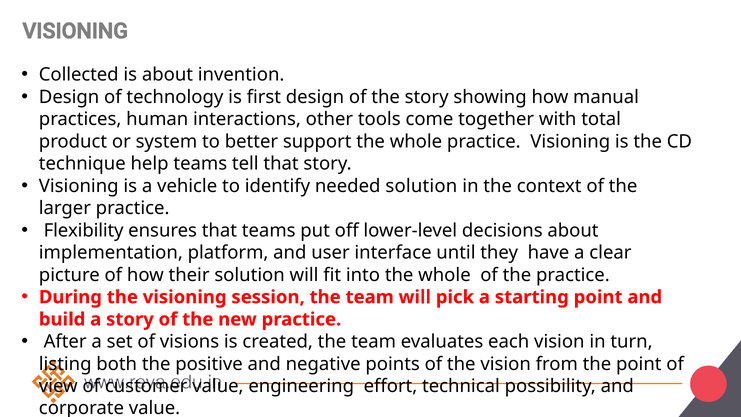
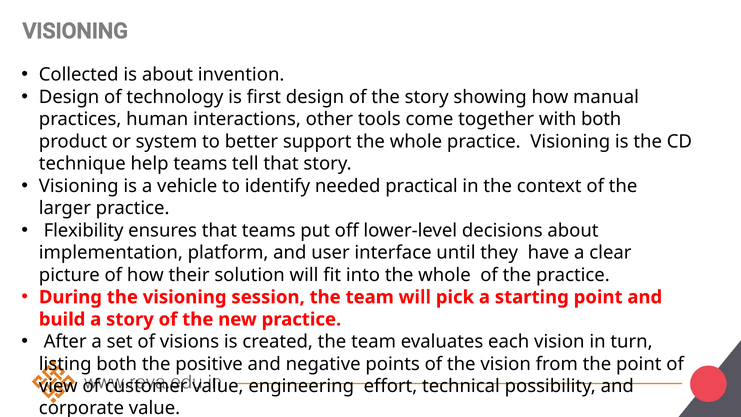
with total: total -> both (601, 119)
needed solution: solution -> practical (422, 186)
